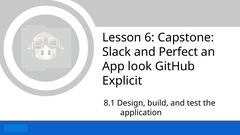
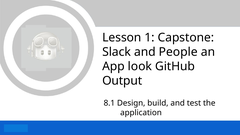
6: 6 -> 1 (150, 38)
Perfect: Perfect -> People (178, 52)
Explicit: Explicit -> Output (122, 81)
